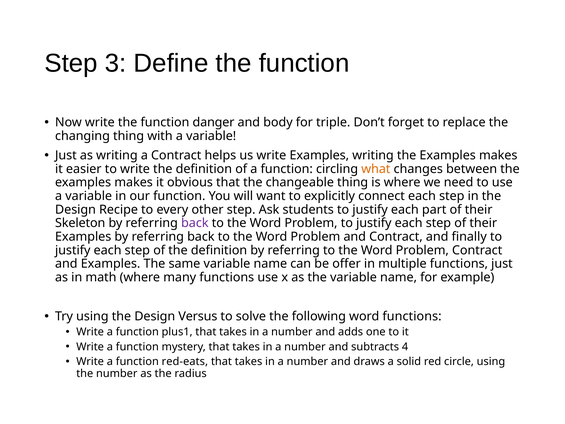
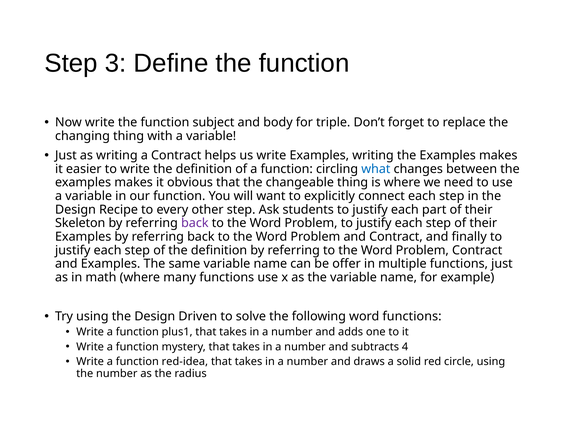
danger: danger -> subject (214, 122)
what colour: orange -> blue (376, 169)
Versus: Versus -> Driven (198, 316)
red-eats: red-eats -> red-idea (185, 361)
